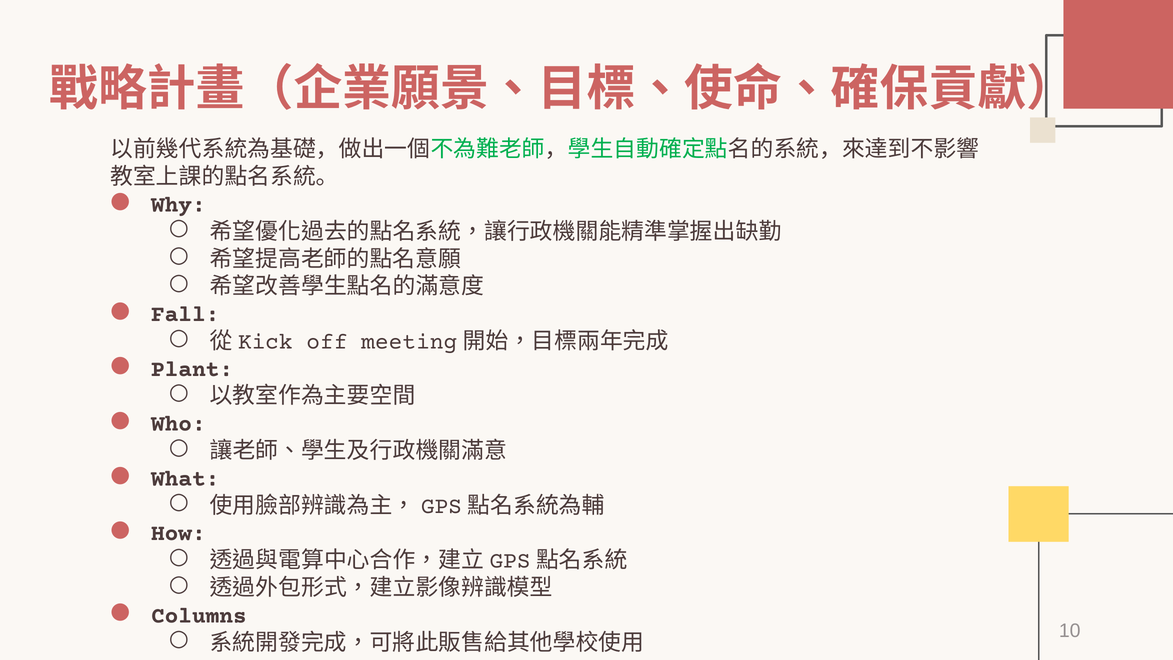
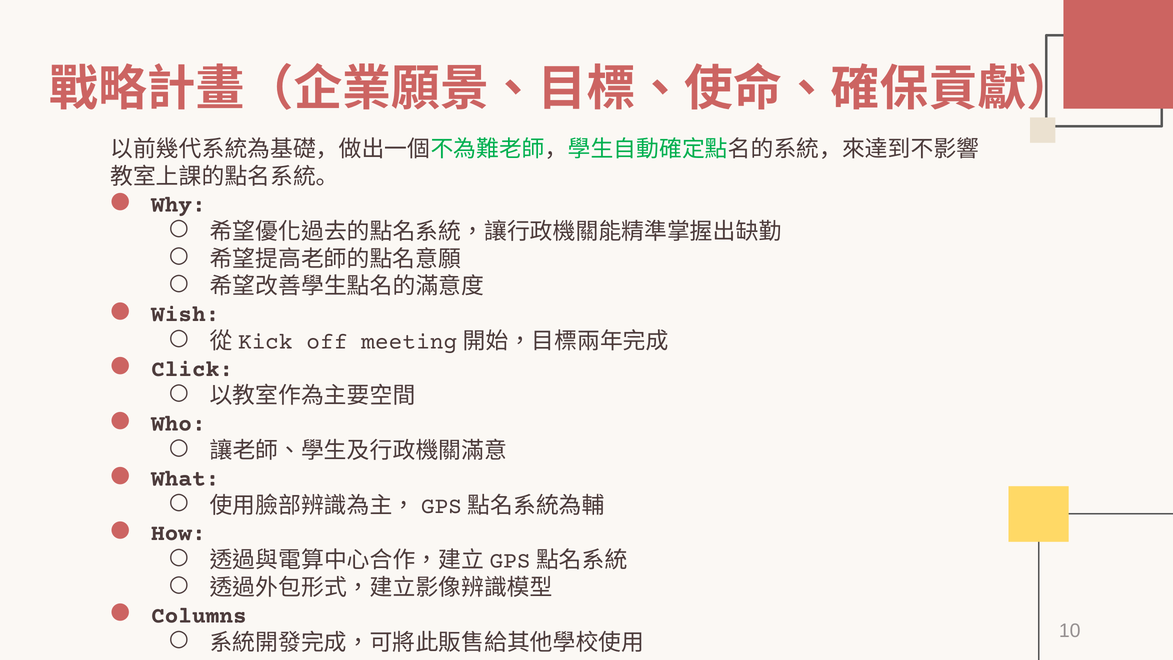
Fall: Fall -> Wish (185, 314)
Plant: Plant -> Click (192, 368)
